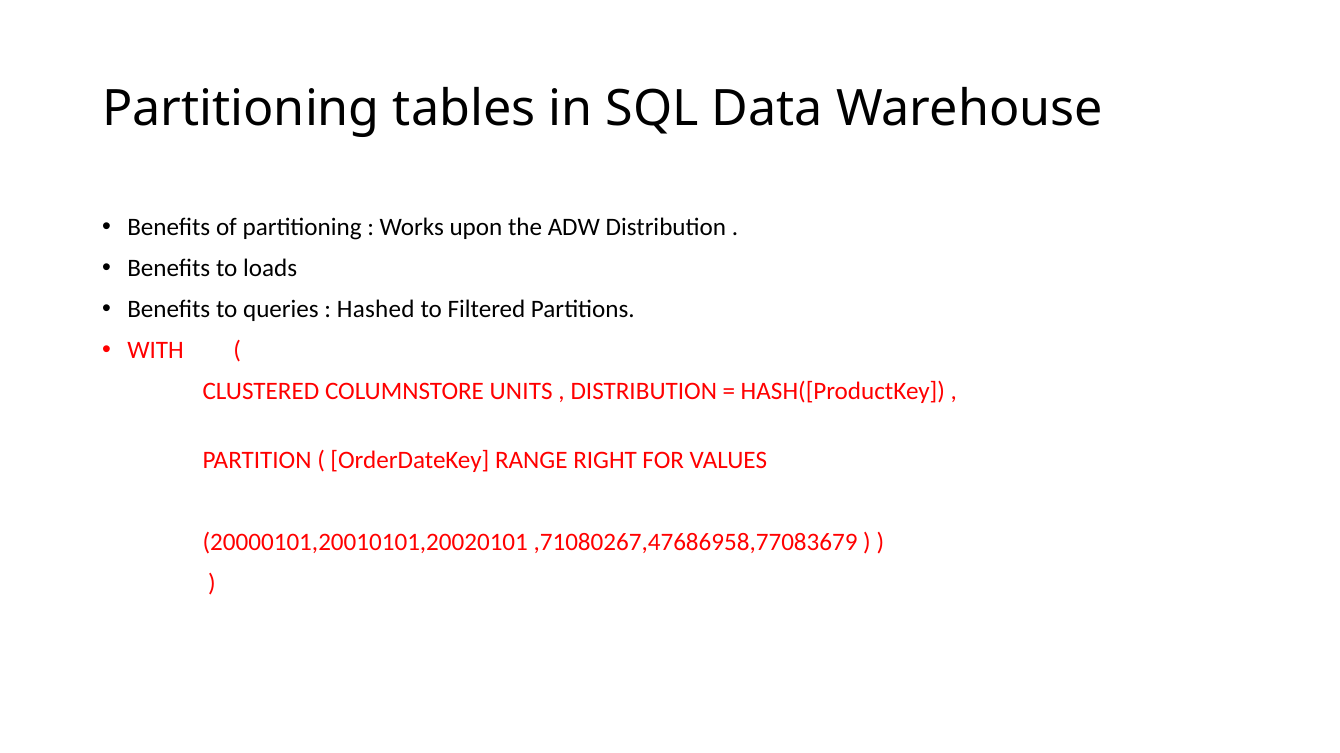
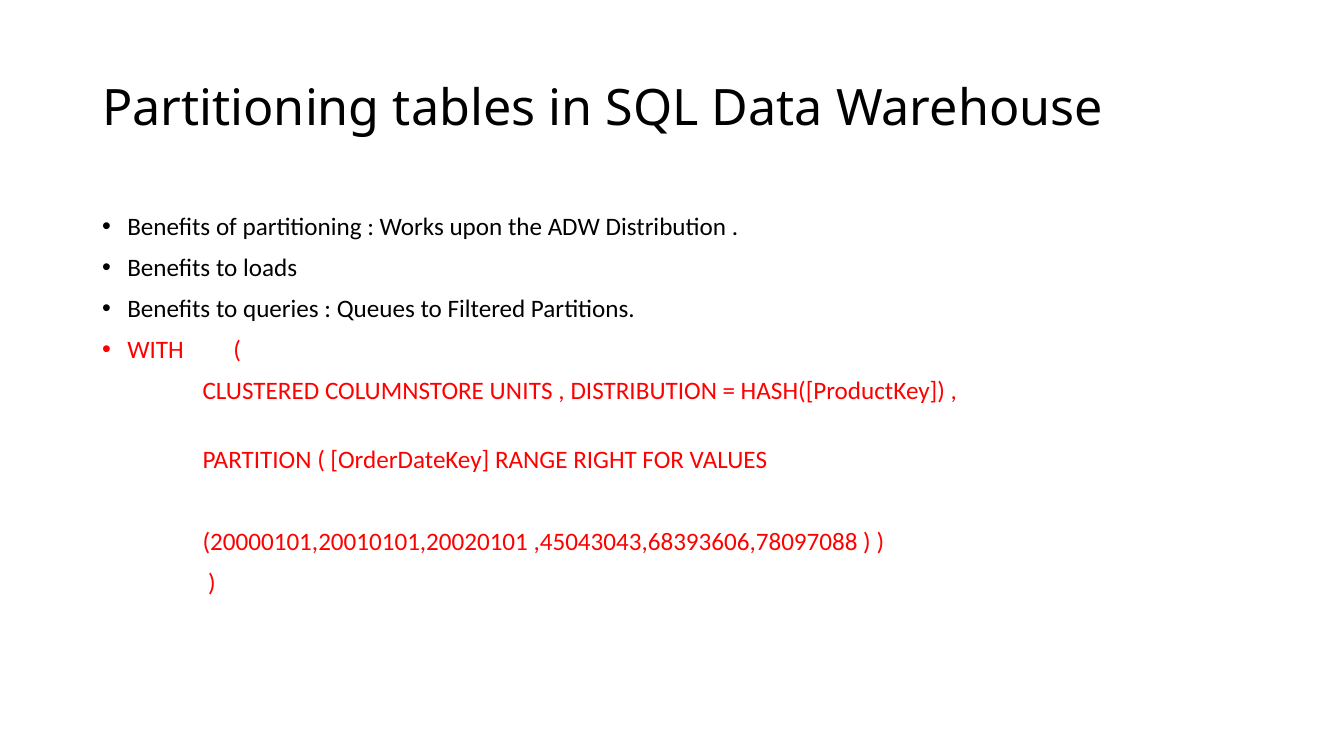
Hashed: Hashed -> Queues (376, 310)
,71080267,47686958,77083679: ,71080267,47686958,77083679 -> ,45043043,68393606,78097088 (696, 542)
